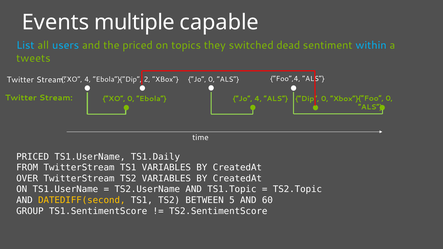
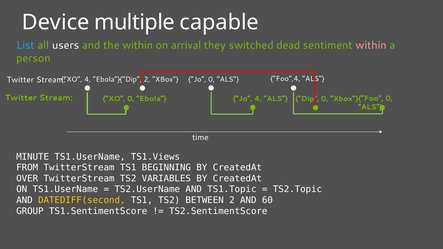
Events: Events -> Device (56, 22)
users colour: light blue -> white (66, 45)
the priced: priced -> within (138, 45)
topics: topics -> arrival (186, 45)
within colour: light blue -> pink (371, 45)
tweets: tweets -> person (33, 58)
PRICED: PRICED -> MINUTE (33, 157)
TS1.Daily: TS1.Daily -> TS1.Views (155, 157)
TS1 VARIABLES: VARIABLES -> BEGINNING (166, 168)
BETWEEN 5: 5 -> 2 (232, 200)
